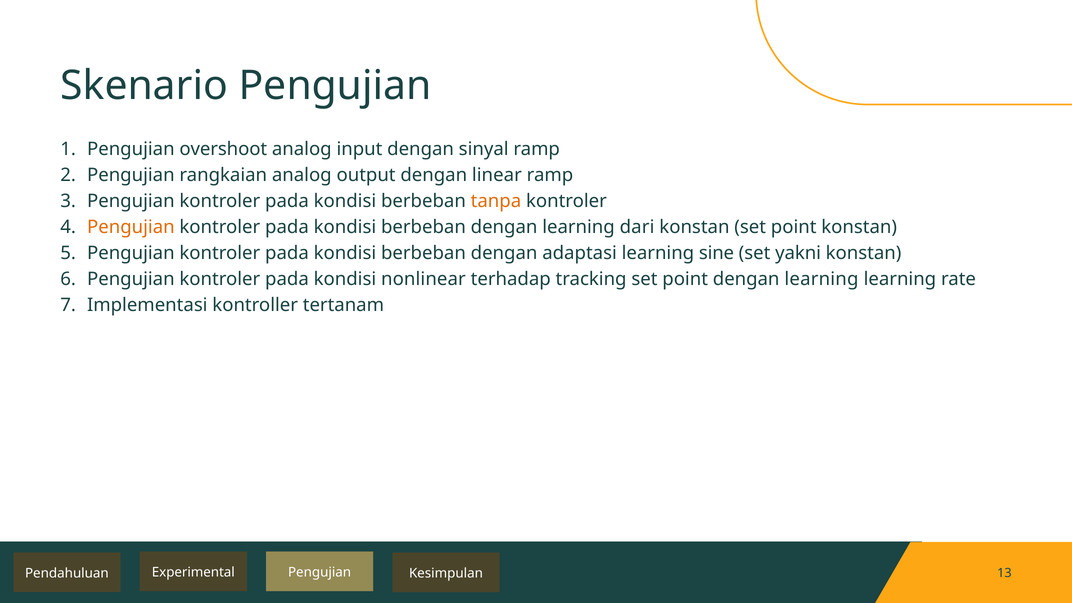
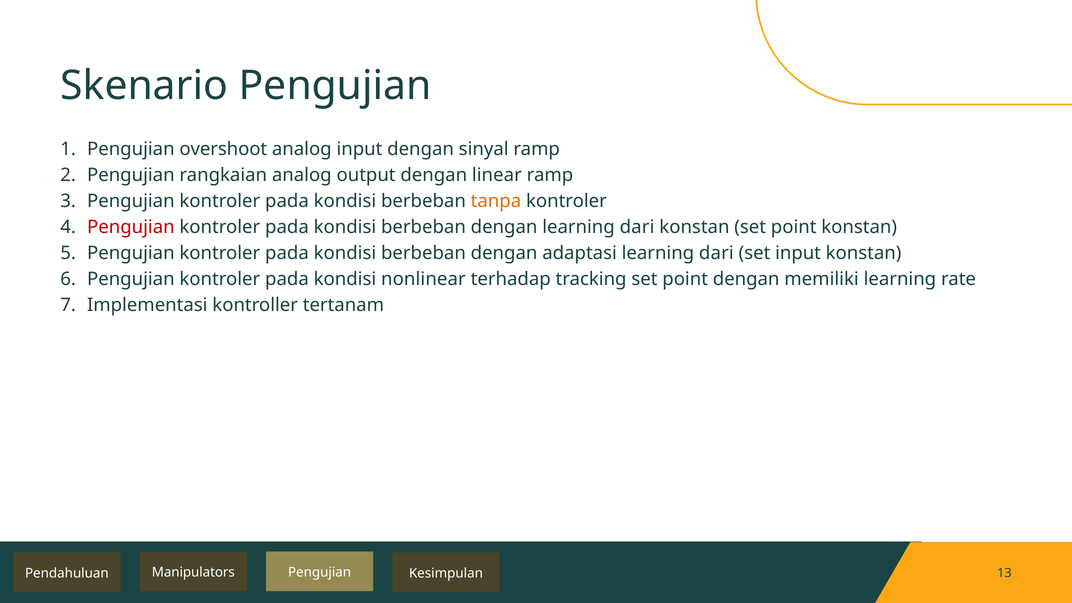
Pengujian colour: orange -> red (131, 227)
adaptasi learning sine: sine -> dari (716, 253)
set yakni: yakni -> input (798, 253)
point dengan learning: learning -> memiliki (822, 279)
Experimental: Experimental -> Manipulators (193, 572)
